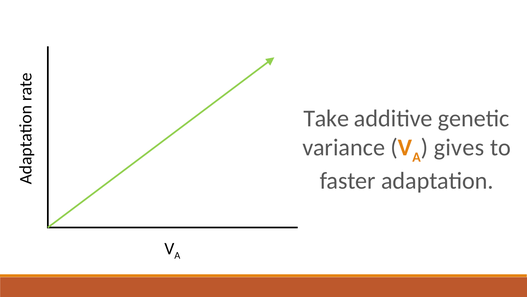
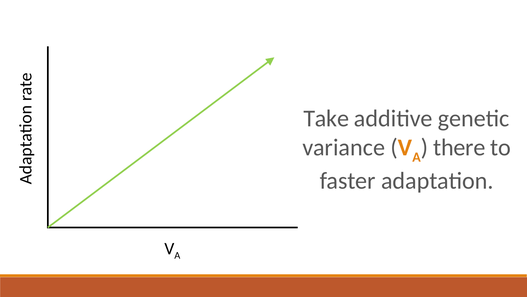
gives: gives -> there (459, 147)
